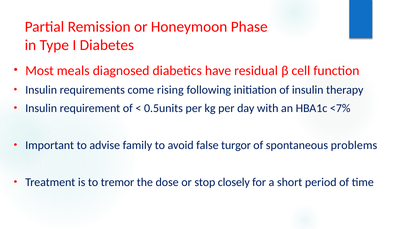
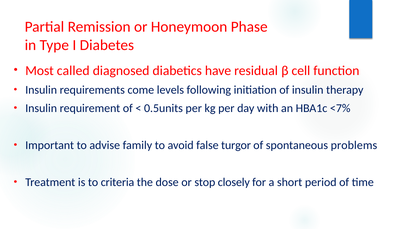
meals: meals -> called (73, 71)
rising: rising -> levels (170, 90)
tremor: tremor -> criteria (118, 183)
